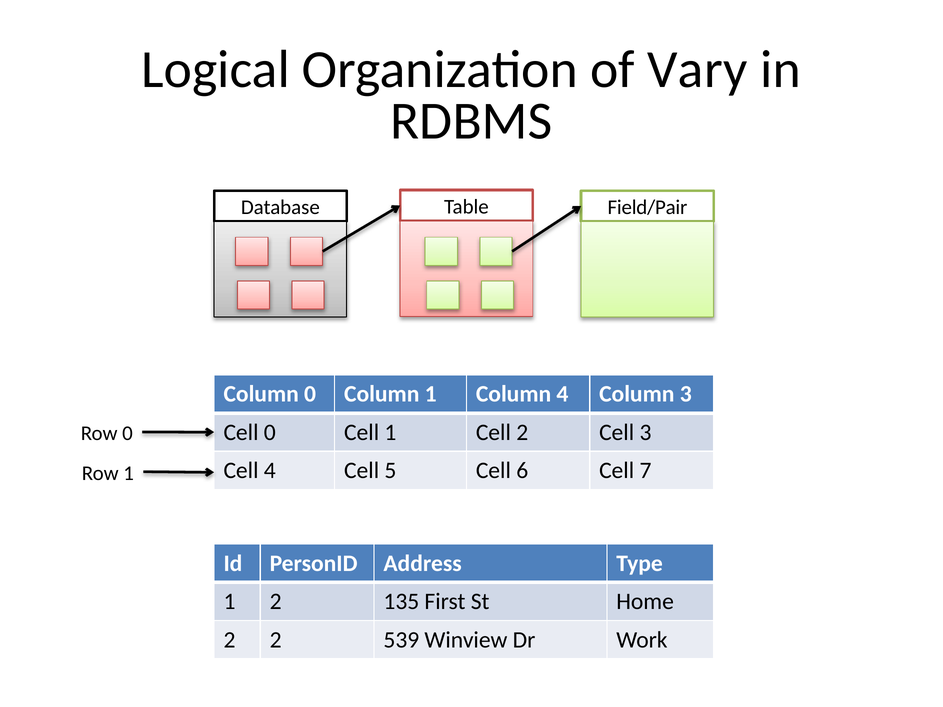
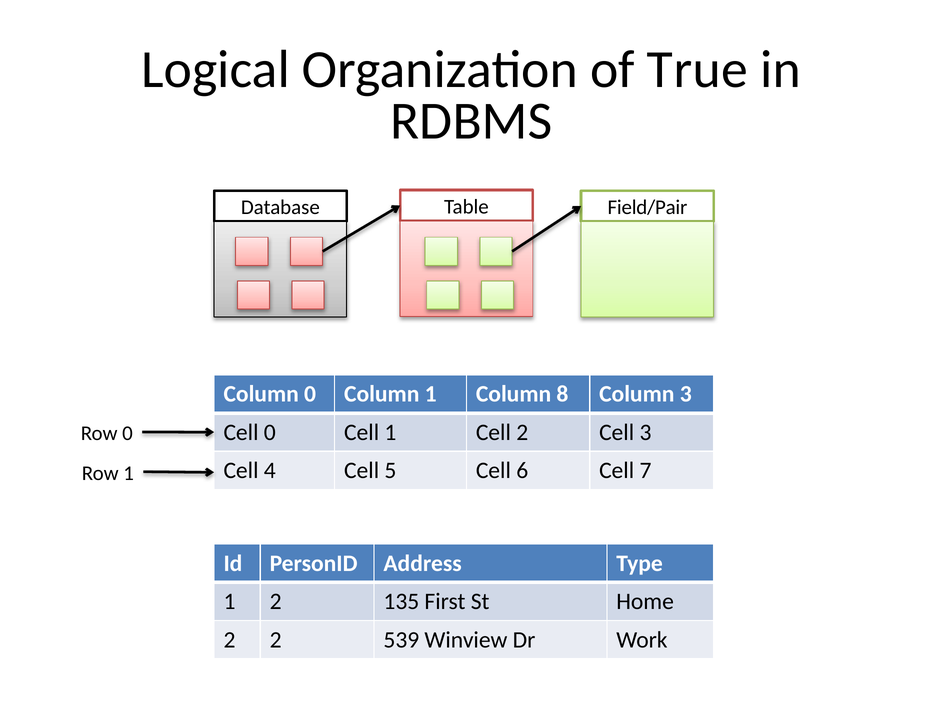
Vary: Vary -> True (697, 70)
Column 4: 4 -> 8 (562, 394)
